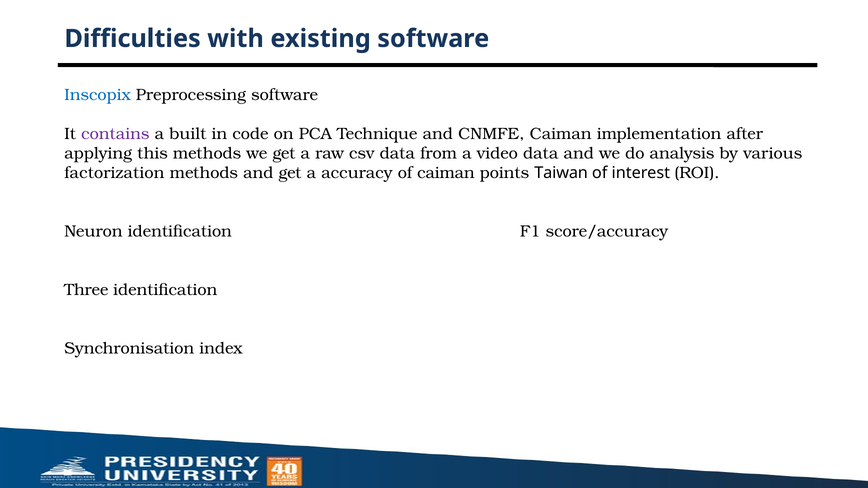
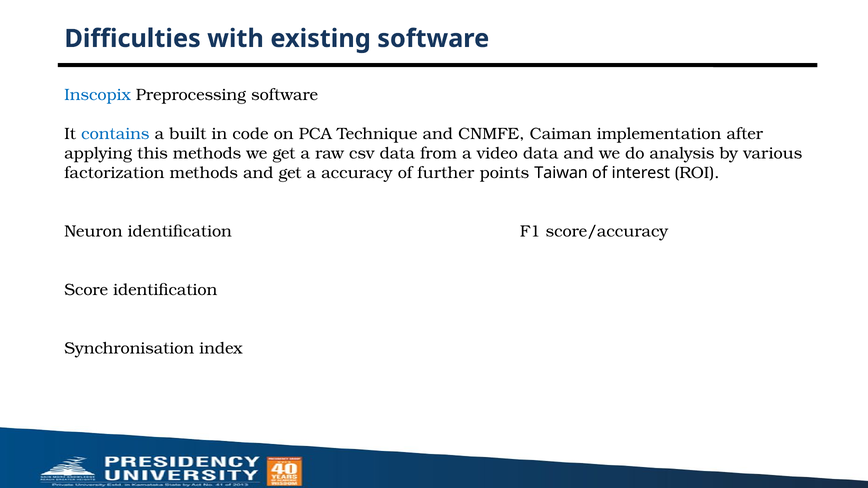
contains colour: purple -> blue (115, 134)
of caiman: caiman -> further (446, 173)
Three: Three -> Score (86, 290)
